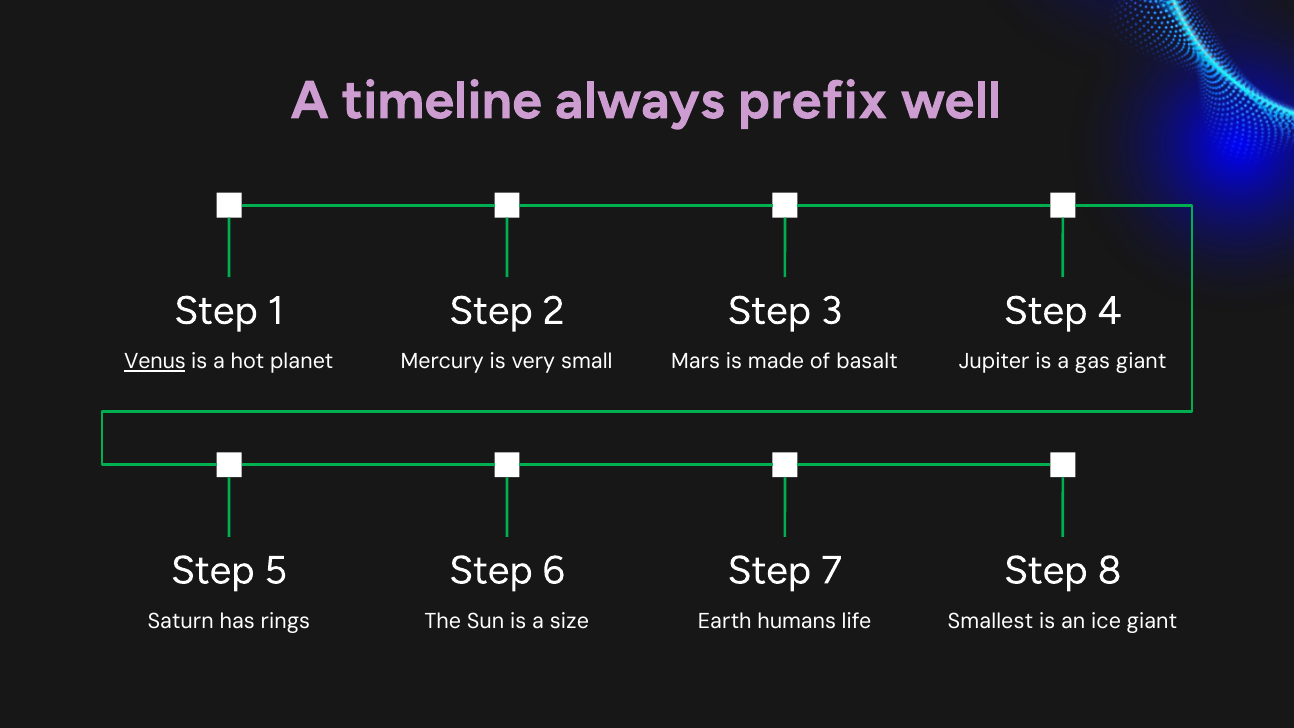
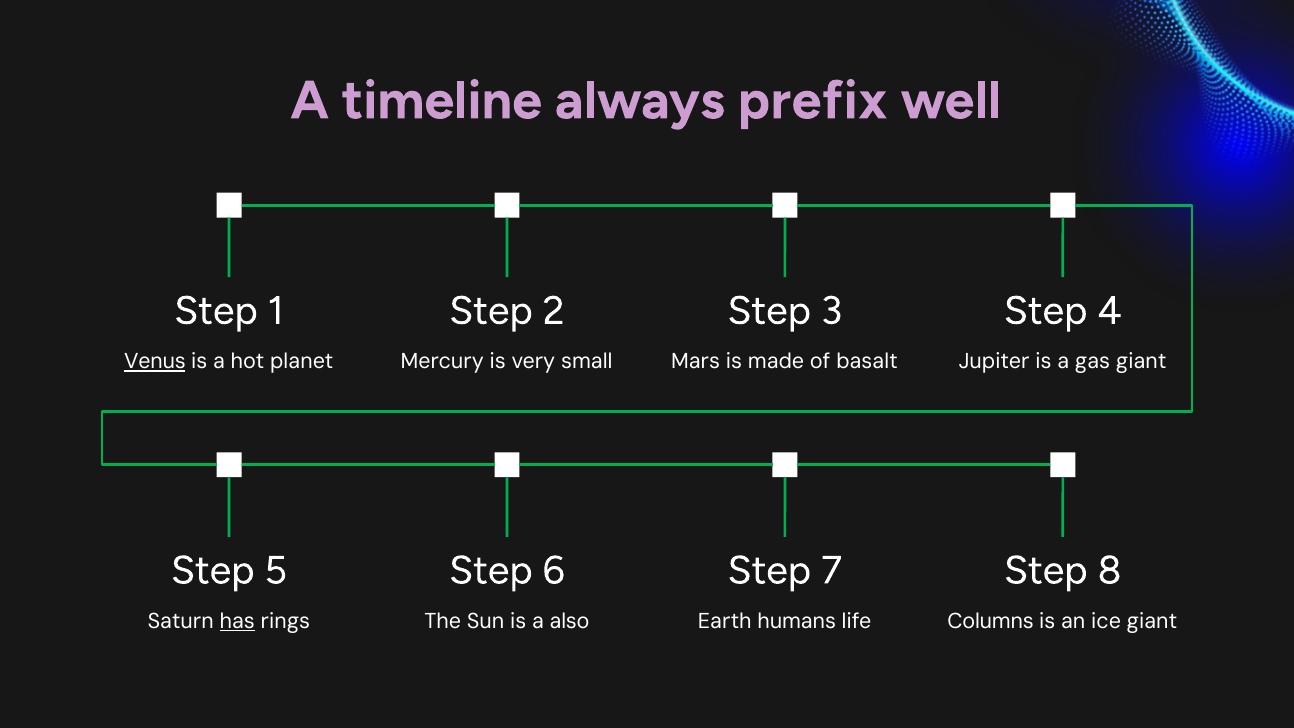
has underline: none -> present (237, 621)
size: size -> also (570, 621)
Smallest: Smallest -> Columns (991, 621)
